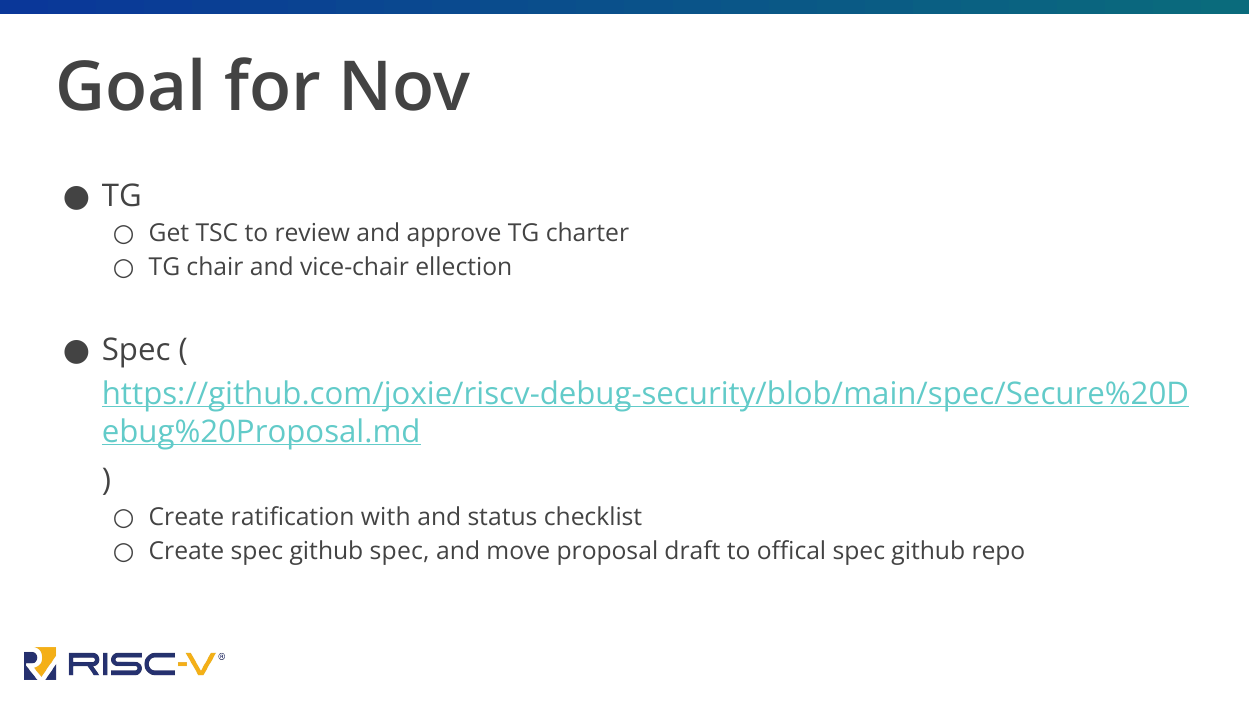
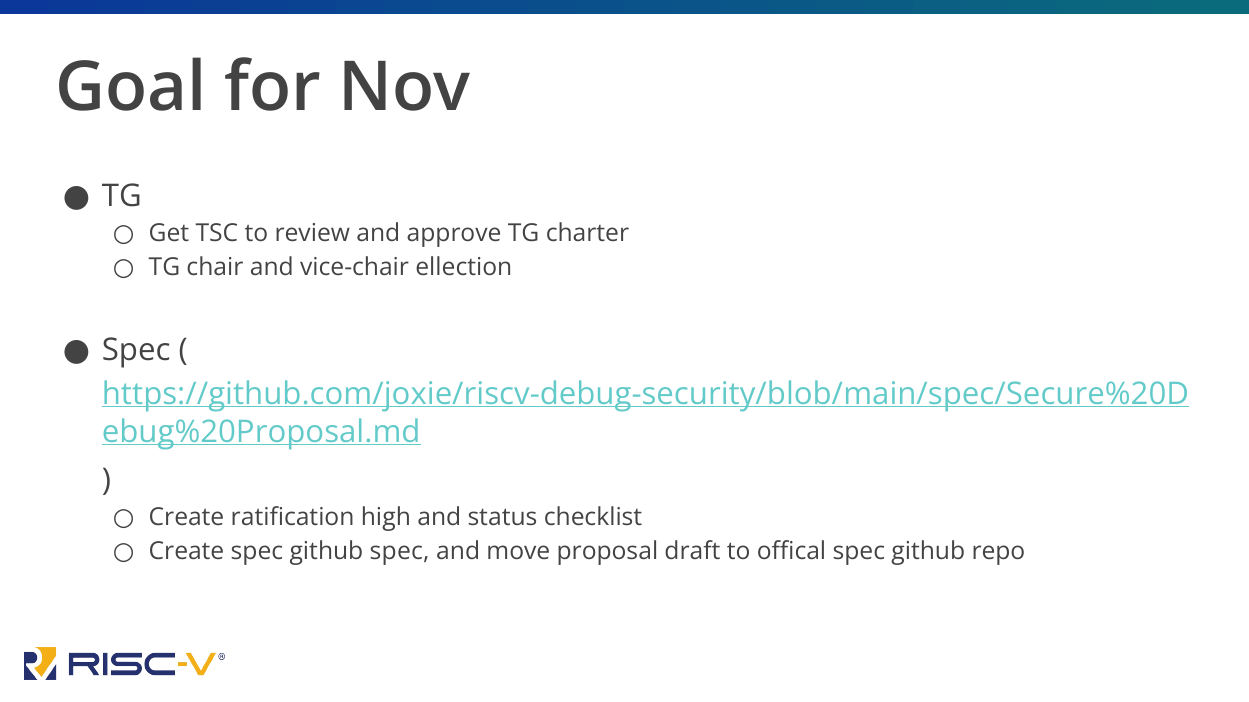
with: with -> high (386, 518)
